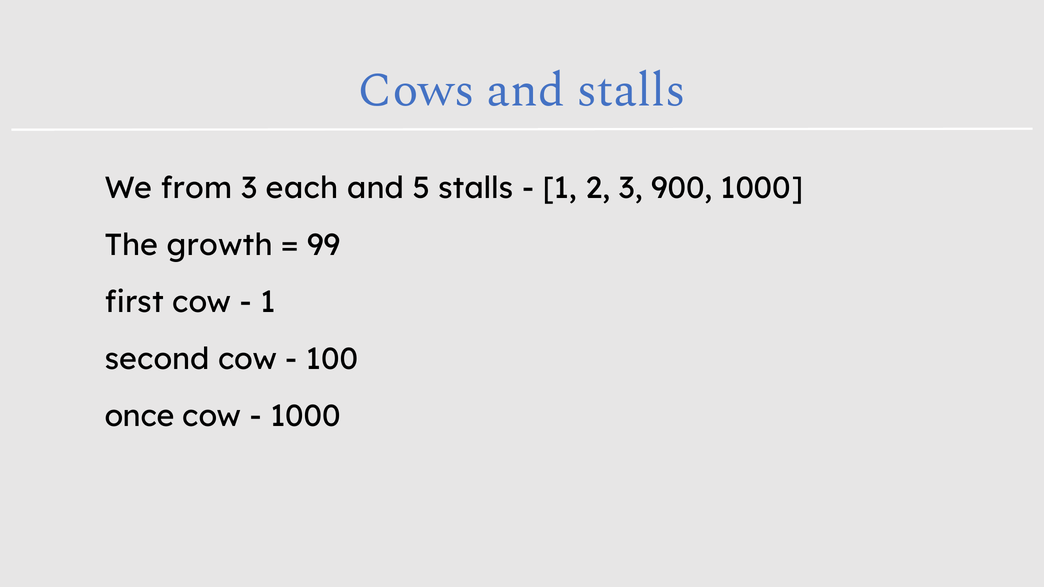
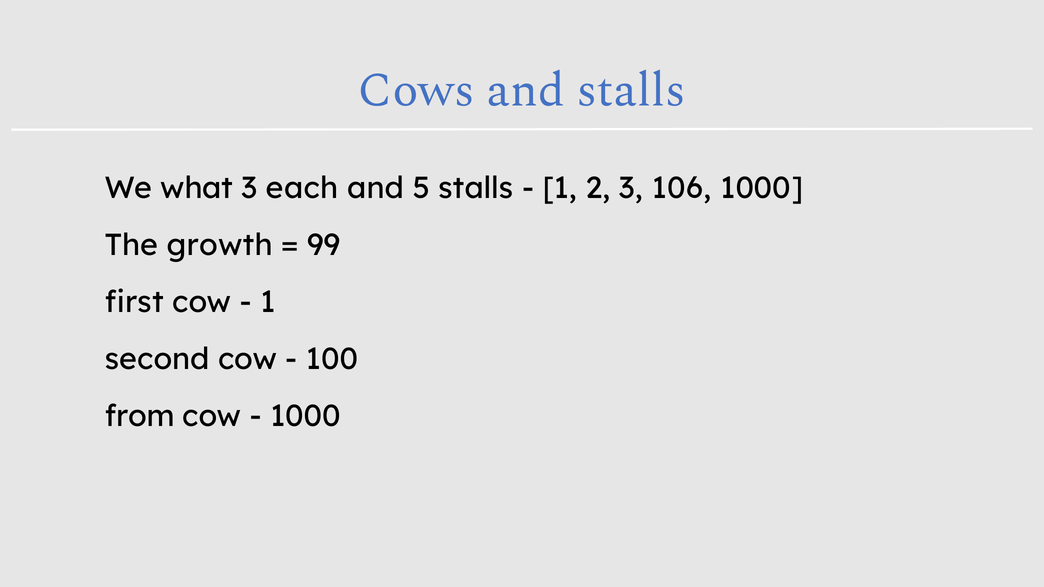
from: from -> what (197, 188)
900: 900 -> 106 (682, 188)
once: once -> from (140, 417)
